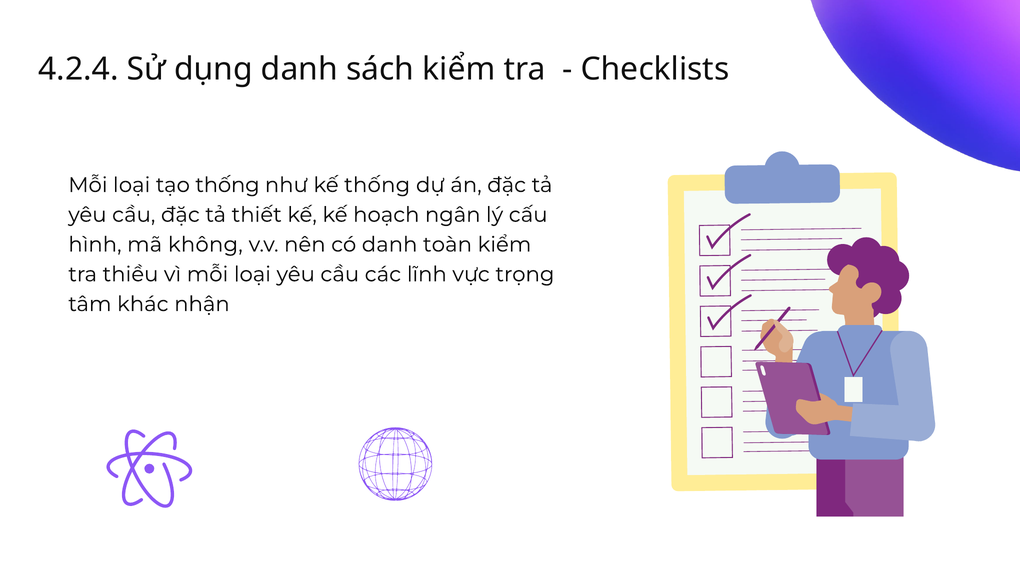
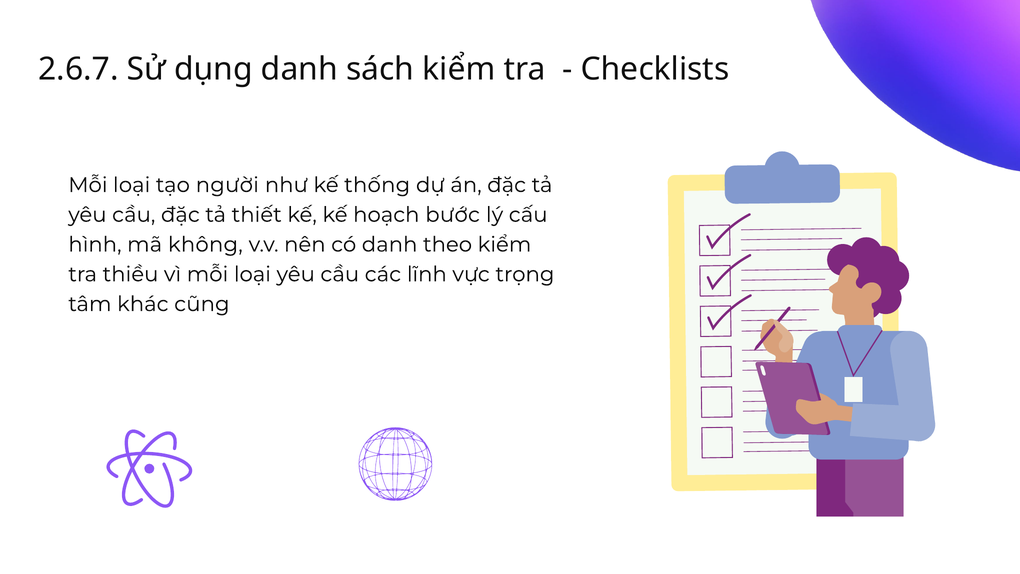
4.2.4: 4.2.4 -> 2.6.7 (78, 69)
tạo thống: thống -> người (227, 185)
ngân: ngân -> bước (453, 215)
toàn: toàn -> theo (448, 244)
nhận: nhận -> cũng (202, 304)
